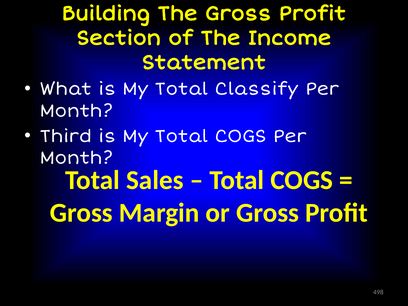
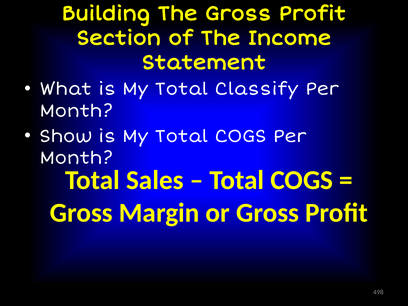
Third: Third -> Show (66, 136)
